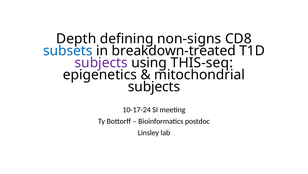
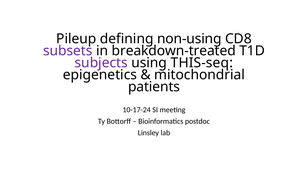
Depth: Depth -> Pileup (76, 39)
non-signs: non-signs -> non-using (189, 39)
subsets colour: blue -> purple (68, 51)
subjects: subjects -> patients (154, 86)
